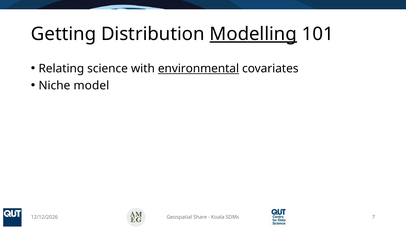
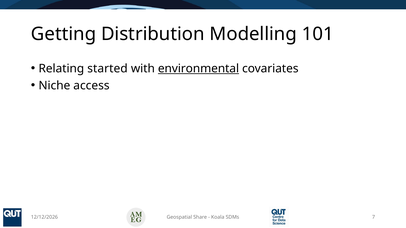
Modelling underline: present -> none (253, 34)
science: science -> started (107, 69)
model: model -> access (91, 86)
